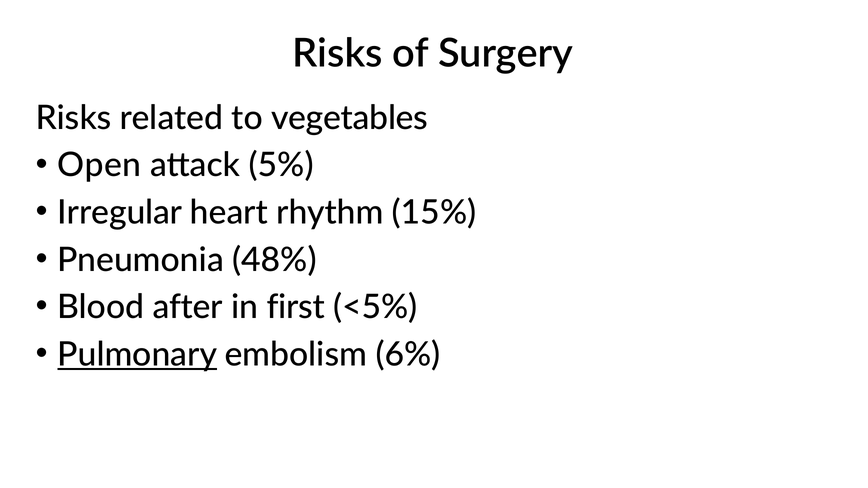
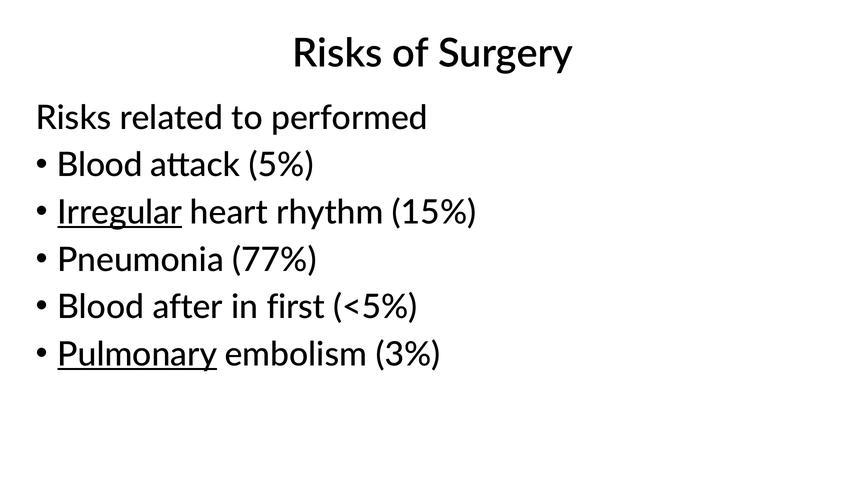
vegetables: vegetables -> performed (350, 118)
Open: Open -> Blood (100, 165)
Irregular underline: none -> present (120, 213)
48%: 48% -> 77% (275, 260)
6%: 6% -> 3% (408, 355)
